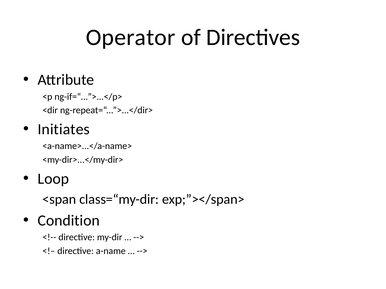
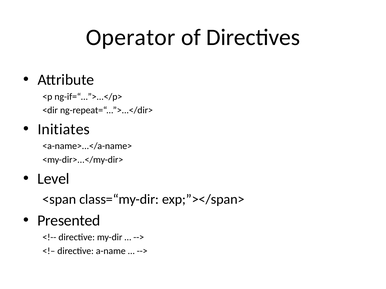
Loop: Loop -> Level (53, 179)
Condition: Condition -> Presented (69, 221)
